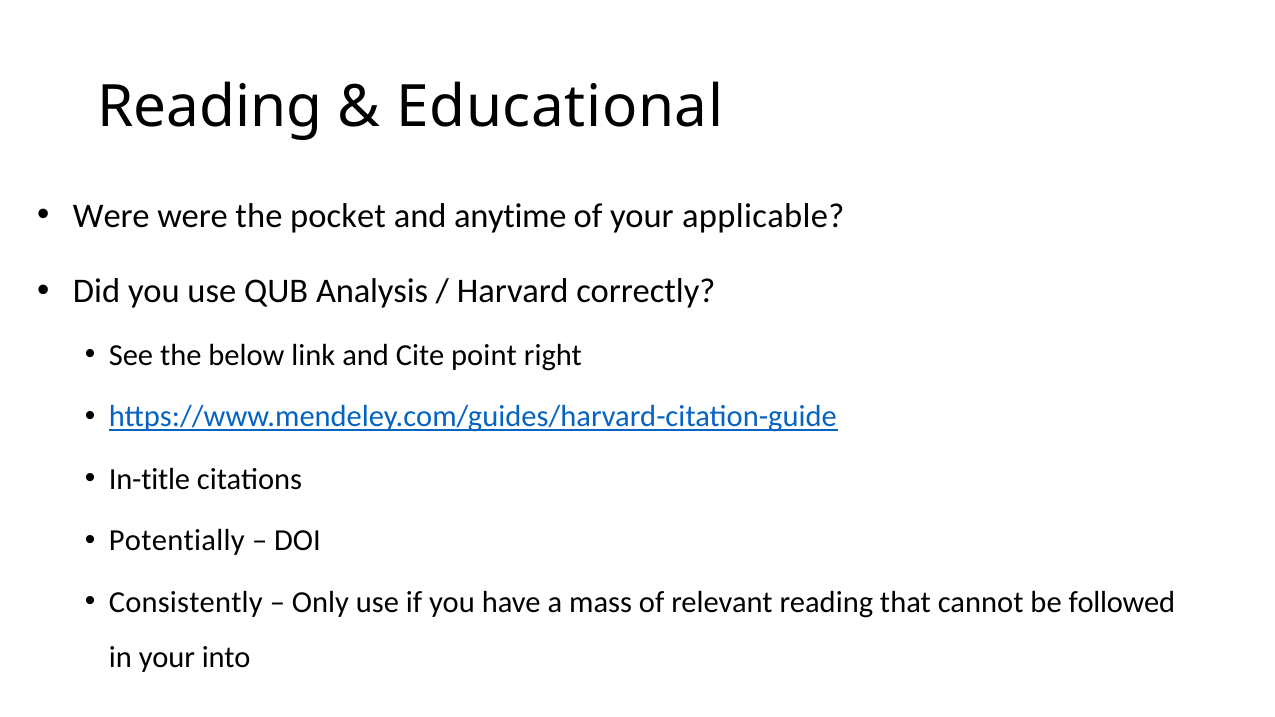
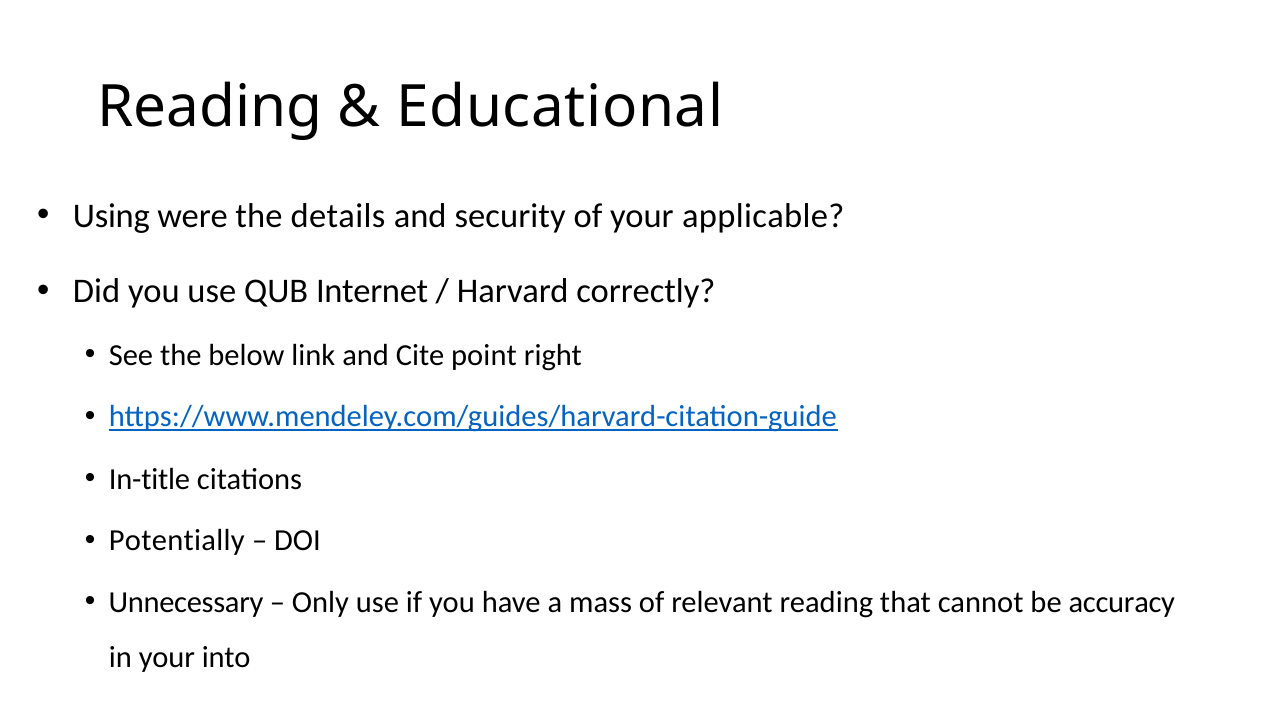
Were: Were -> Using (111, 216)
pocket: pocket -> details (338, 216)
anytime: anytime -> security (510, 216)
Analysis: Analysis -> Internet (372, 291)
Consistently: Consistently -> Unnecessary (186, 602)
followed: followed -> accuracy (1122, 602)
